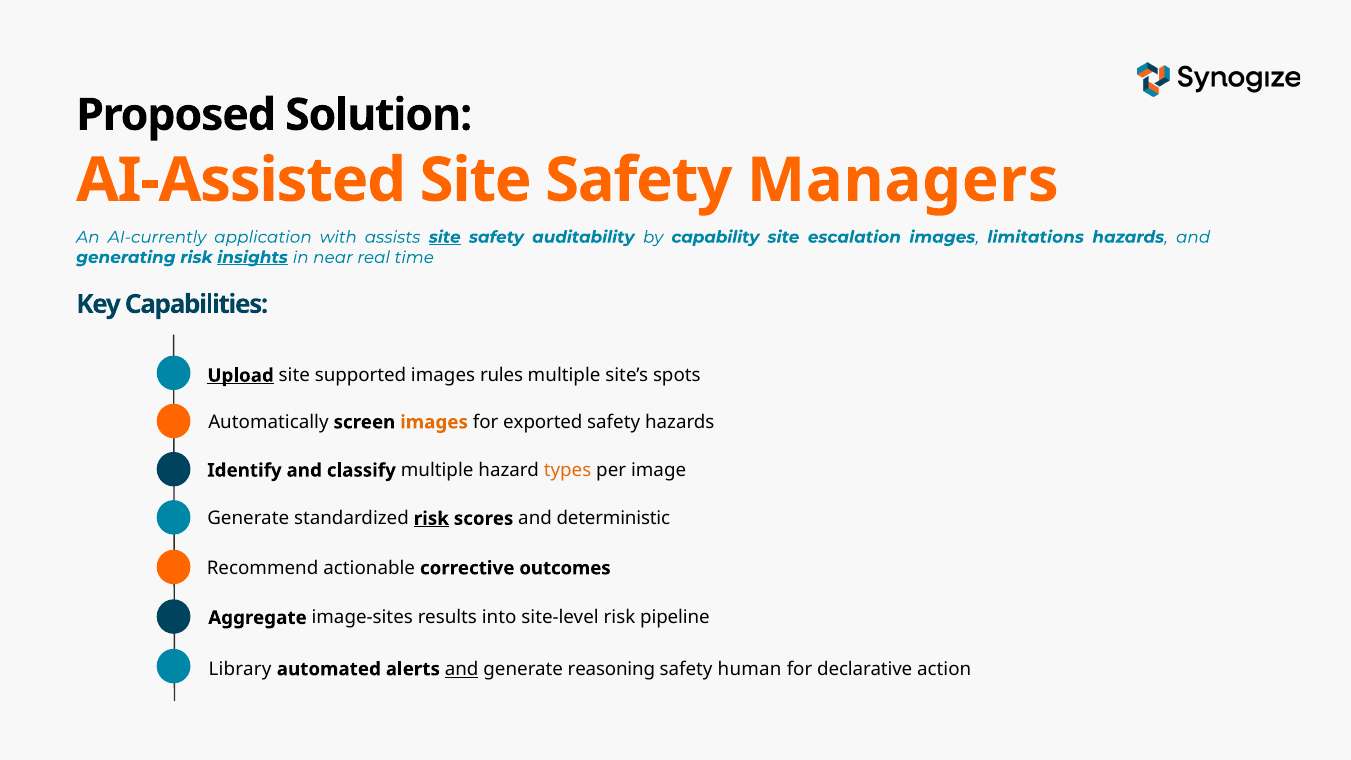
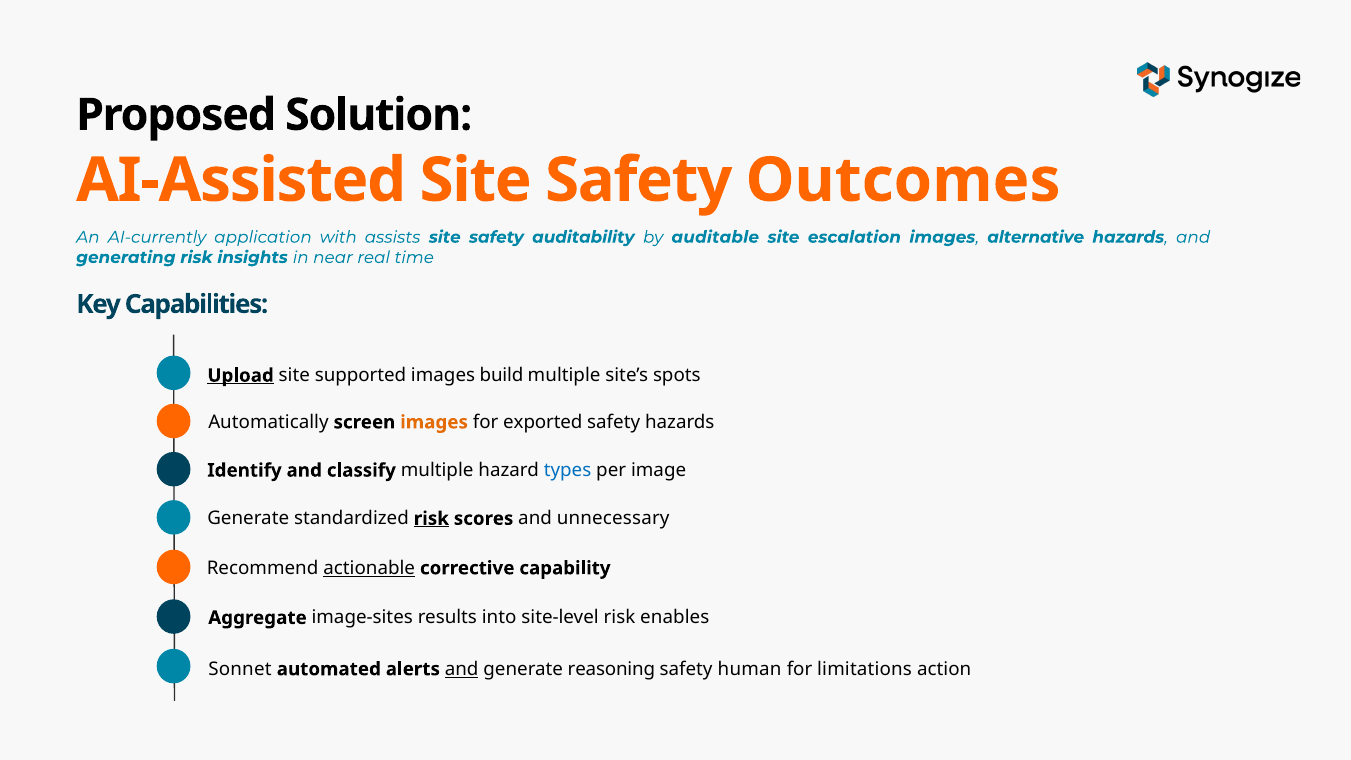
Managers: Managers -> Outcomes (903, 180)
site underline: present -> none (445, 237)
capability: capability -> auditable (715, 237)
limitations: limitations -> alternative (1036, 237)
insights underline: present -> none (253, 257)
rules: rules -> build (502, 375)
types colour: orange -> blue (568, 470)
deterministic: deterministic -> unnecessary (613, 519)
actionable underline: none -> present (369, 568)
outcomes: outcomes -> capability (565, 568)
pipeline: pipeline -> enables (675, 618)
Library: Library -> Sonnet (240, 669)
declarative: declarative -> limitations (865, 669)
